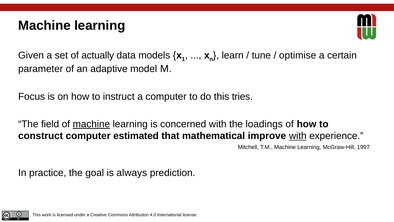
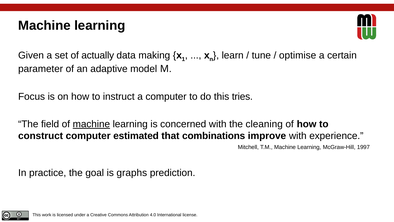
models: models -> making (154, 55)
loadings: loadings -> cleaning (264, 124)
mathematical: mathematical -> combinations (214, 136)
with underline: present -> none (298, 136)
always: always -> graphs (132, 173)
